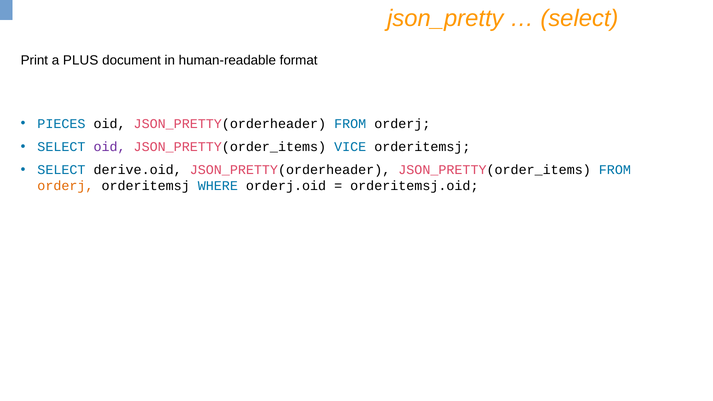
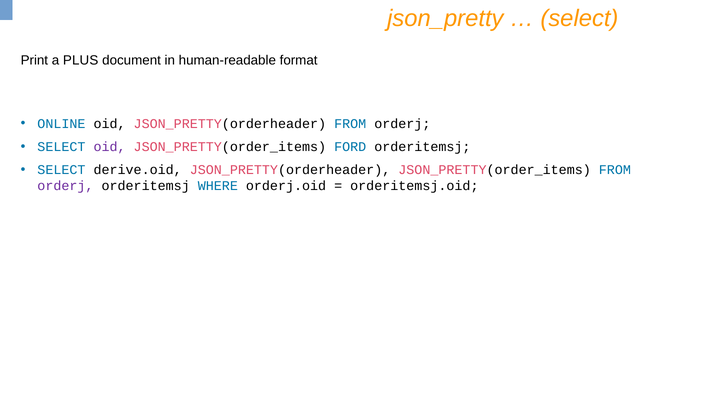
PIECES: PIECES -> ONLINE (61, 124)
VICE: VICE -> FORD (350, 147)
orderj colour: orange -> purple (65, 186)
